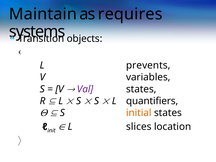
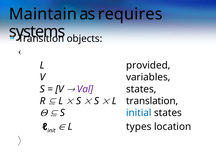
prevents: prevents -> provided (148, 65)
quantifiers: quantifiers -> translation (152, 101)
initial colour: orange -> blue (139, 113)
slices: slices -> types (139, 127)
